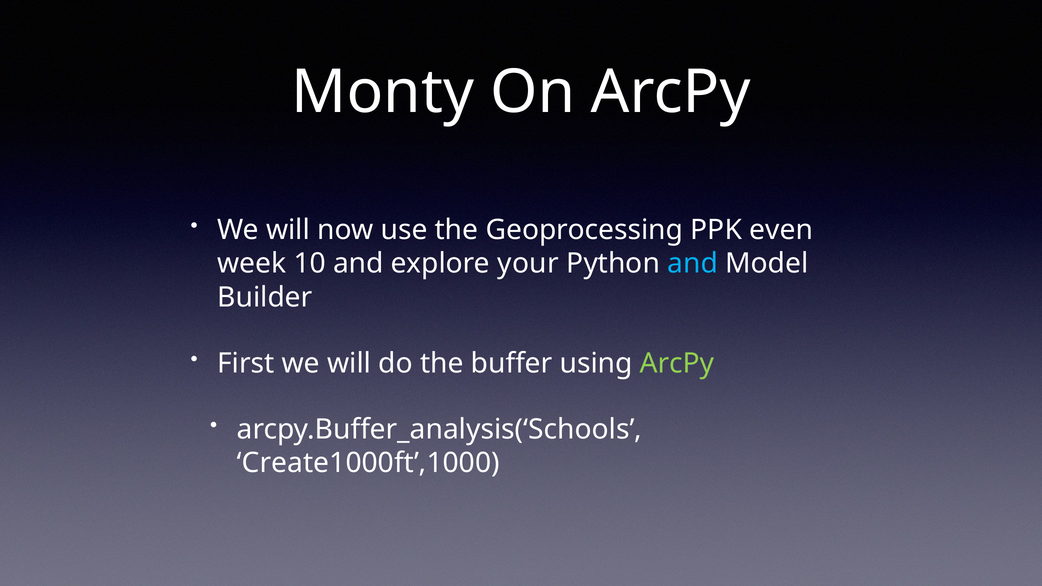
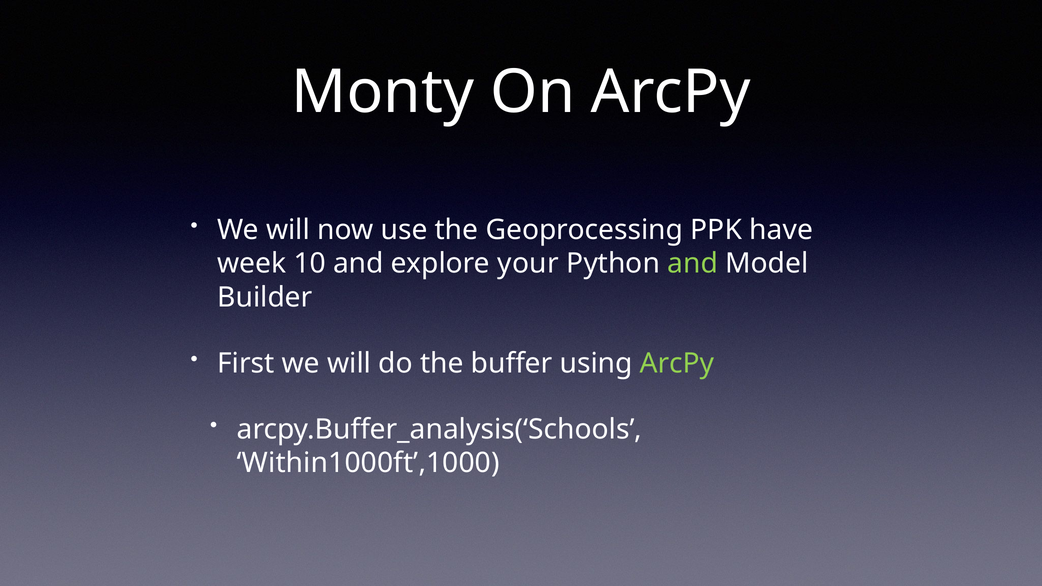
even: even -> have (781, 230)
and colour: light blue -> light green (693, 264)
Create1000ft’,1000: Create1000ft’,1000 -> Within1000ft’,1000 (368, 463)
